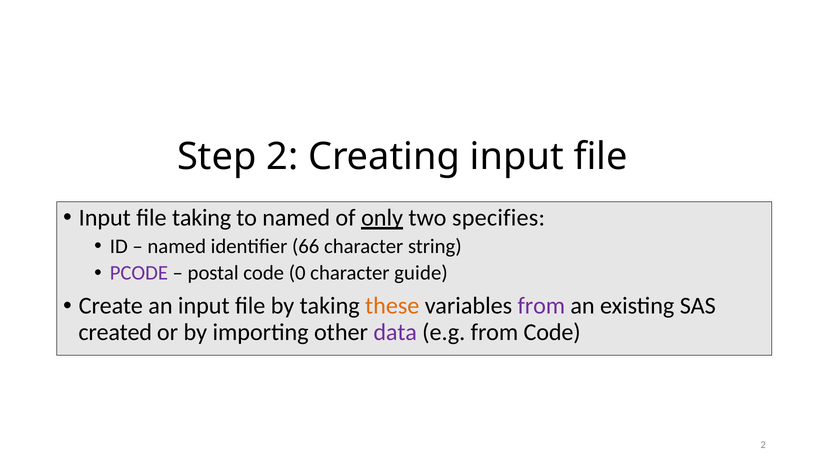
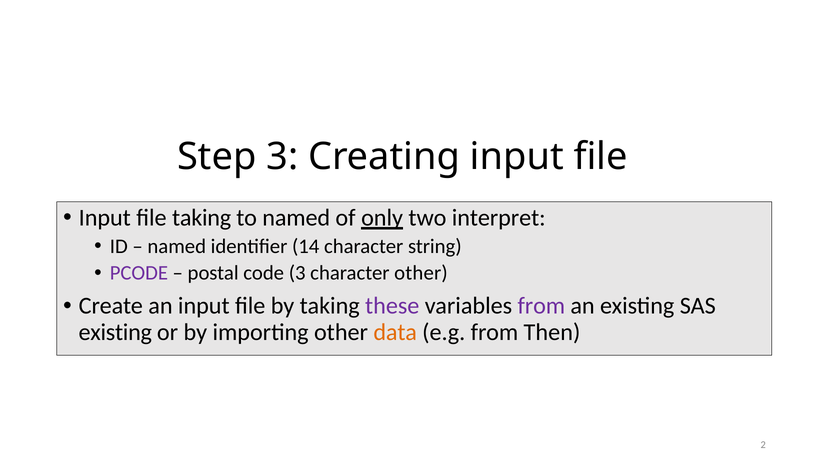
Step 2: 2 -> 3 (282, 157)
specifies: specifies -> interpret (499, 218)
66: 66 -> 14 (306, 247)
code 0: 0 -> 3 (297, 273)
character guide: guide -> other (421, 273)
these colour: orange -> purple (392, 306)
created: created -> existing (115, 332)
data colour: purple -> orange (395, 332)
from Code: Code -> Then (552, 332)
